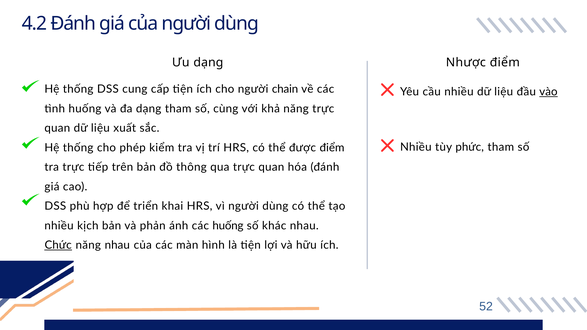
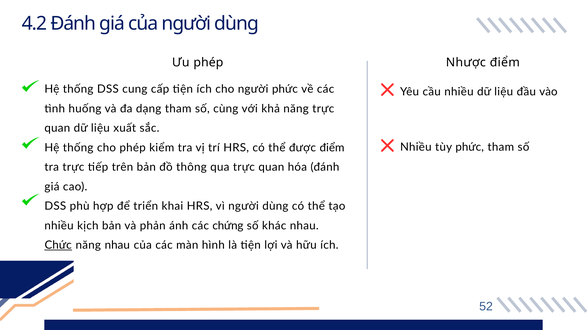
Ưu dạng: dạng -> phép (208, 62)
người chain: chain -> phức (285, 89)
vào underline: present -> none (548, 92)
các huống: huống -> chứng (228, 226)
